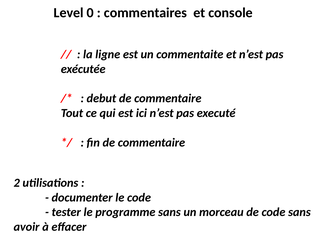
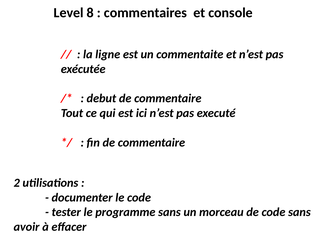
0: 0 -> 8 (90, 13)
